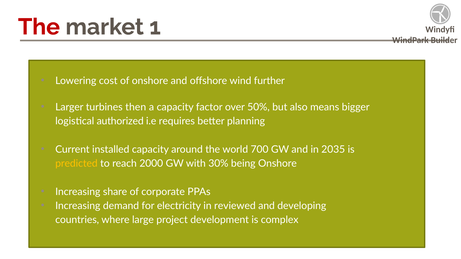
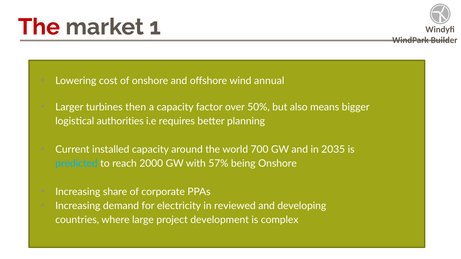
further: further -> annual (269, 81)
authorized: authorized -> authorities (120, 121)
predicted colour: yellow -> light blue (76, 164)
30%: 30% -> 57% (218, 164)
